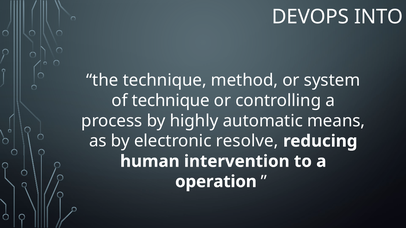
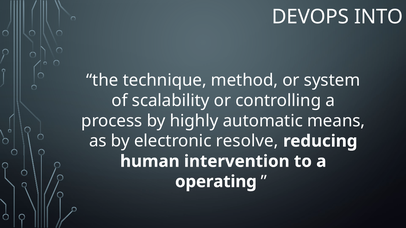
of technique: technique -> scalability (171, 101)
operation: operation -> operating (216, 182)
